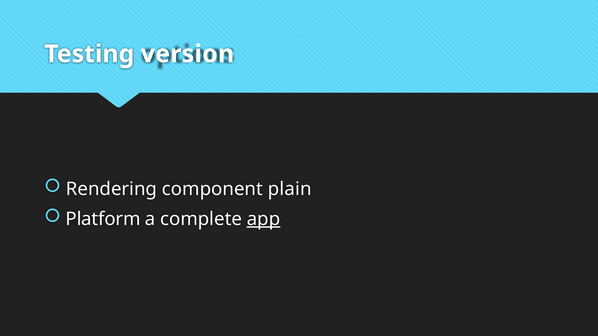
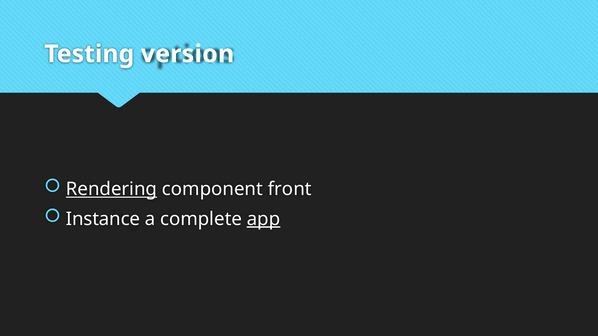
Rendering underline: none -> present (112, 189)
plain: plain -> front (290, 189)
Platform: Platform -> Instance (103, 219)
